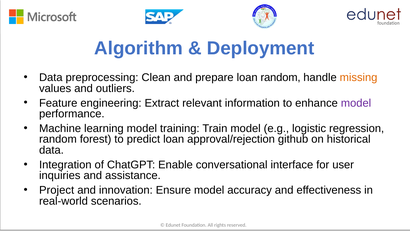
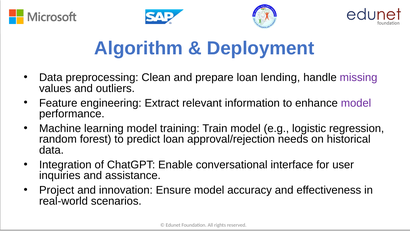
loan random: random -> lending (280, 77)
missing colour: orange -> purple (359, 77)
github: github -> needs (293, 139)
